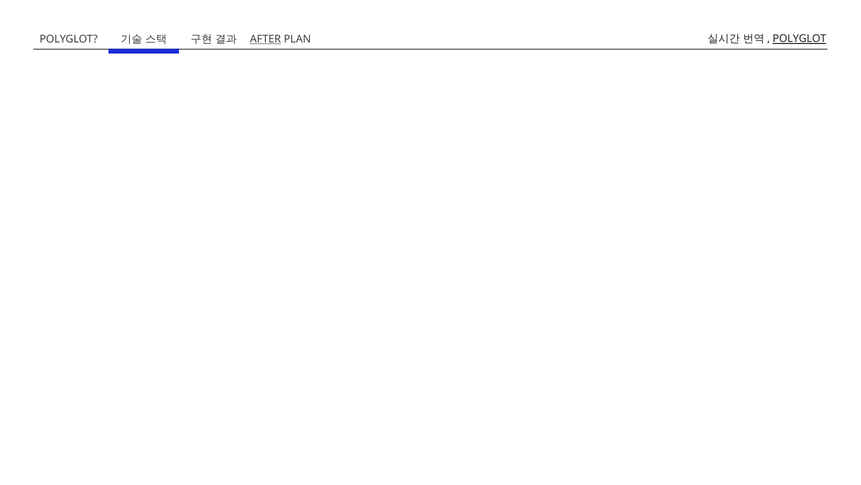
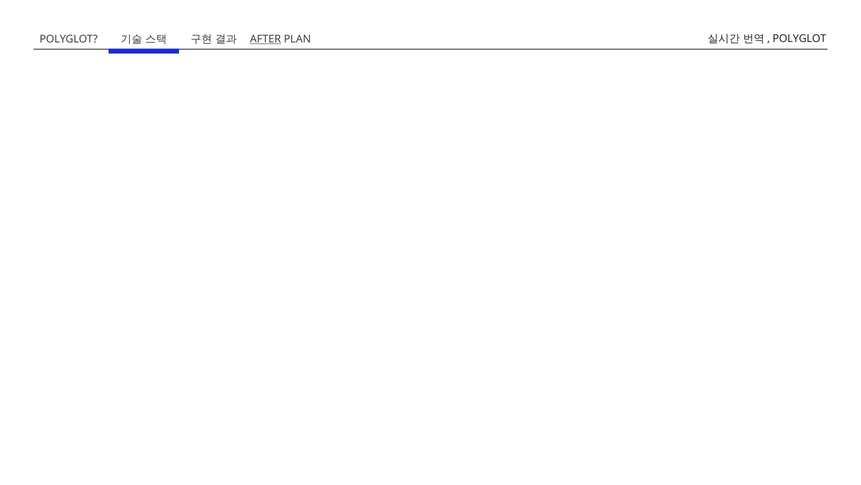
POLYGLOT underline: present -> none (799, 39)
